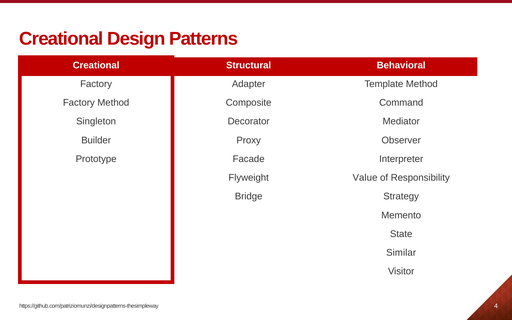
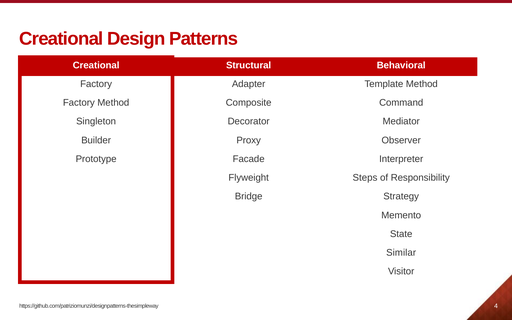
Value: Value -> Steps (365, 178)
